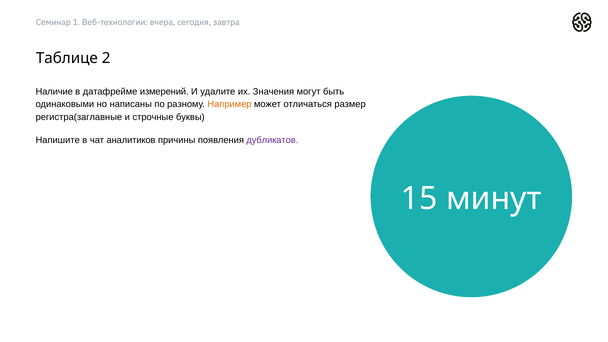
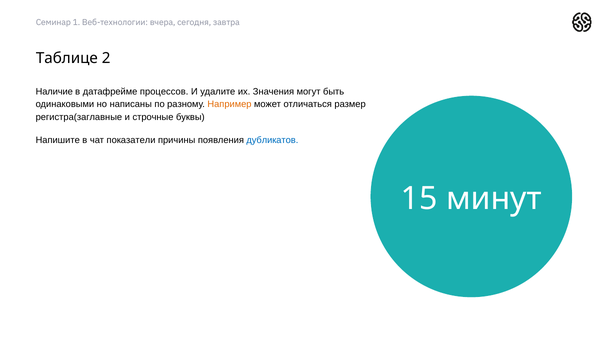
измерений: измерений -> процессов (164, 92)
аналитиков: аналитиков -> показатели (131, 140)
дубликатов colour: purple -> blue (272, 140)
